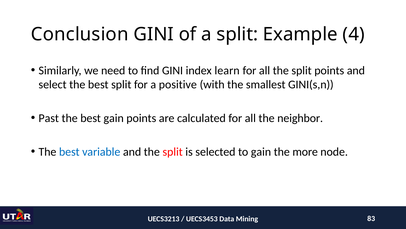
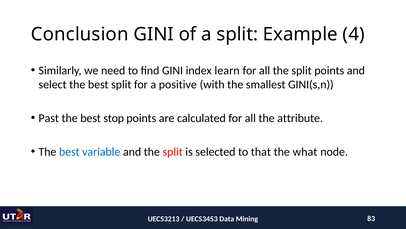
best gain: gain -> stop (114, 118)
neighbor: neighbor -> attribute (300, 118)
to gain: gain -> that (261, 152)
more: more -> what (305, 152)
